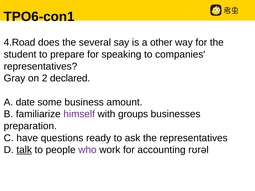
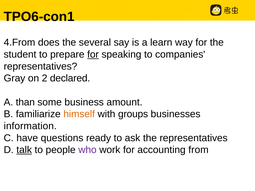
4.Road: 4.Road -> 4.From (19, 43)
other: other -> learn (161, 43)
for underline: none -> present (93, 54)
date: date -> than (25, 102)
himself colour: purple -> orange (79, 114)
preparation: preparation -> information (30, 126)
rʊrəl: rʊrəl -> from (198, 150)
